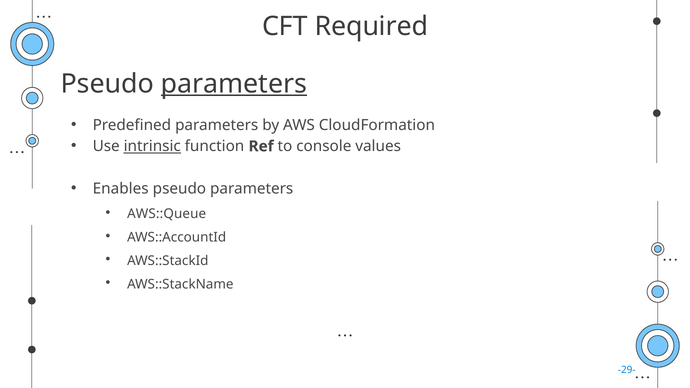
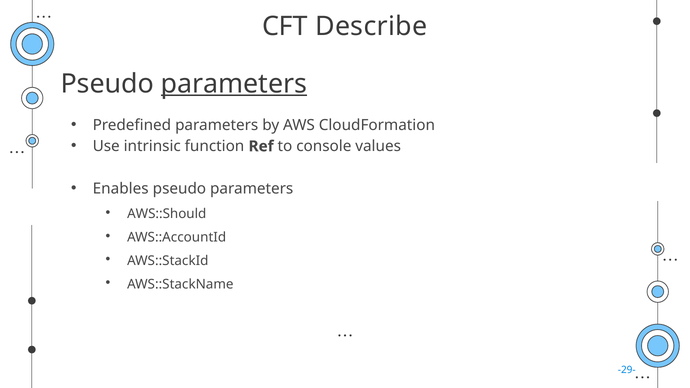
Required: Required -> Describe (371, 26)
intrinsic underline: present -> none (152, 146)
AWS::Queue: AWS::Queue -> AWS::Should (167, 214)
